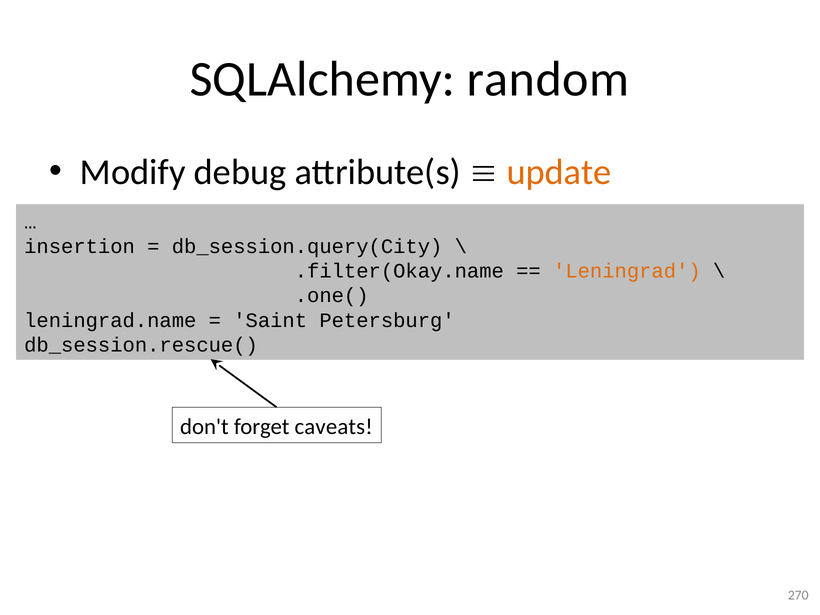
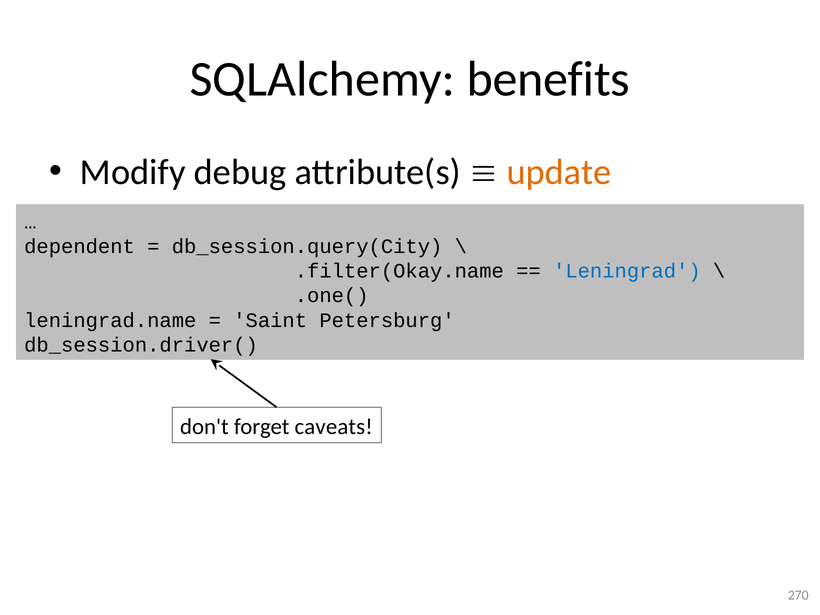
random: random -> benefits (548, 79)
insertion: insertion -> dependent (80, 247)
Leningrad colour: orange -> blue (627, 271)
db_session.rescue(: db_session.rescue( -> db_session.driver( (141, 345)
